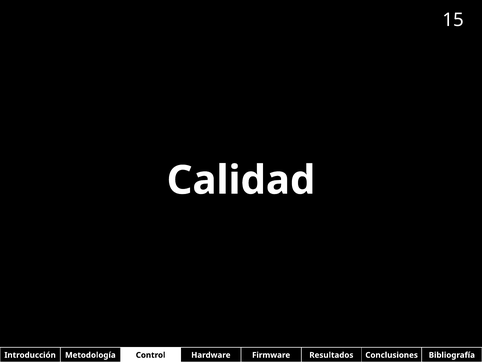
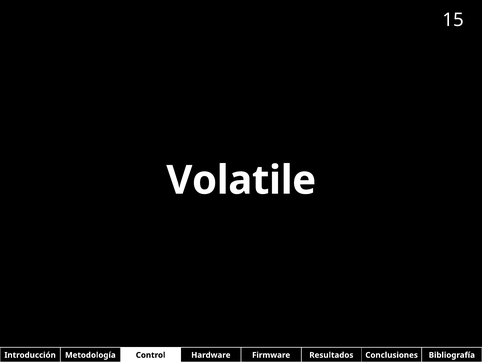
Calidad: Calidad -> Volatile (241, 180)
